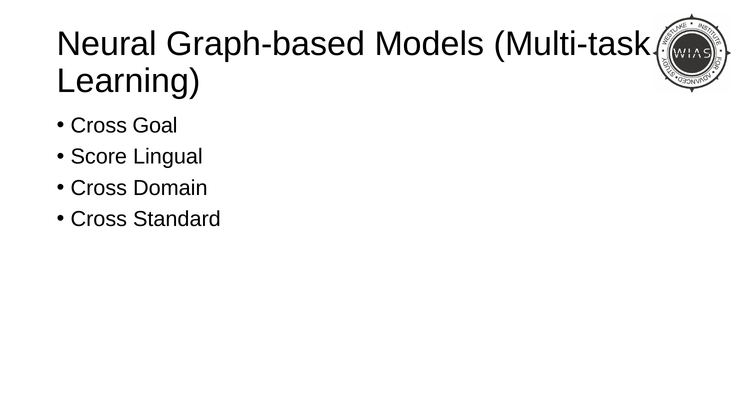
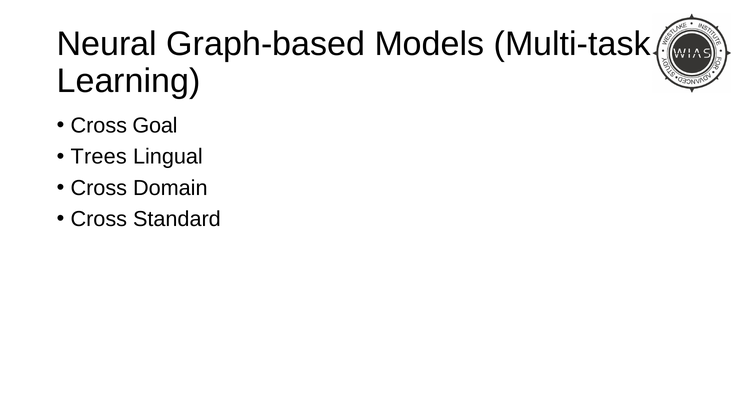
Score: Score -> Trees (99, 157)
